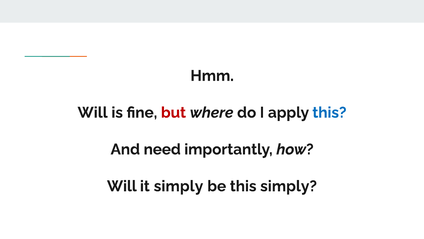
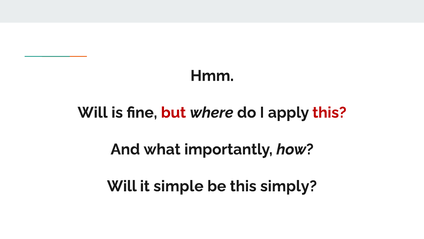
this colour: blue -> red (329, 112)
need: need -> what (162, 149)
it simply: simply -> simple (178, 186)
